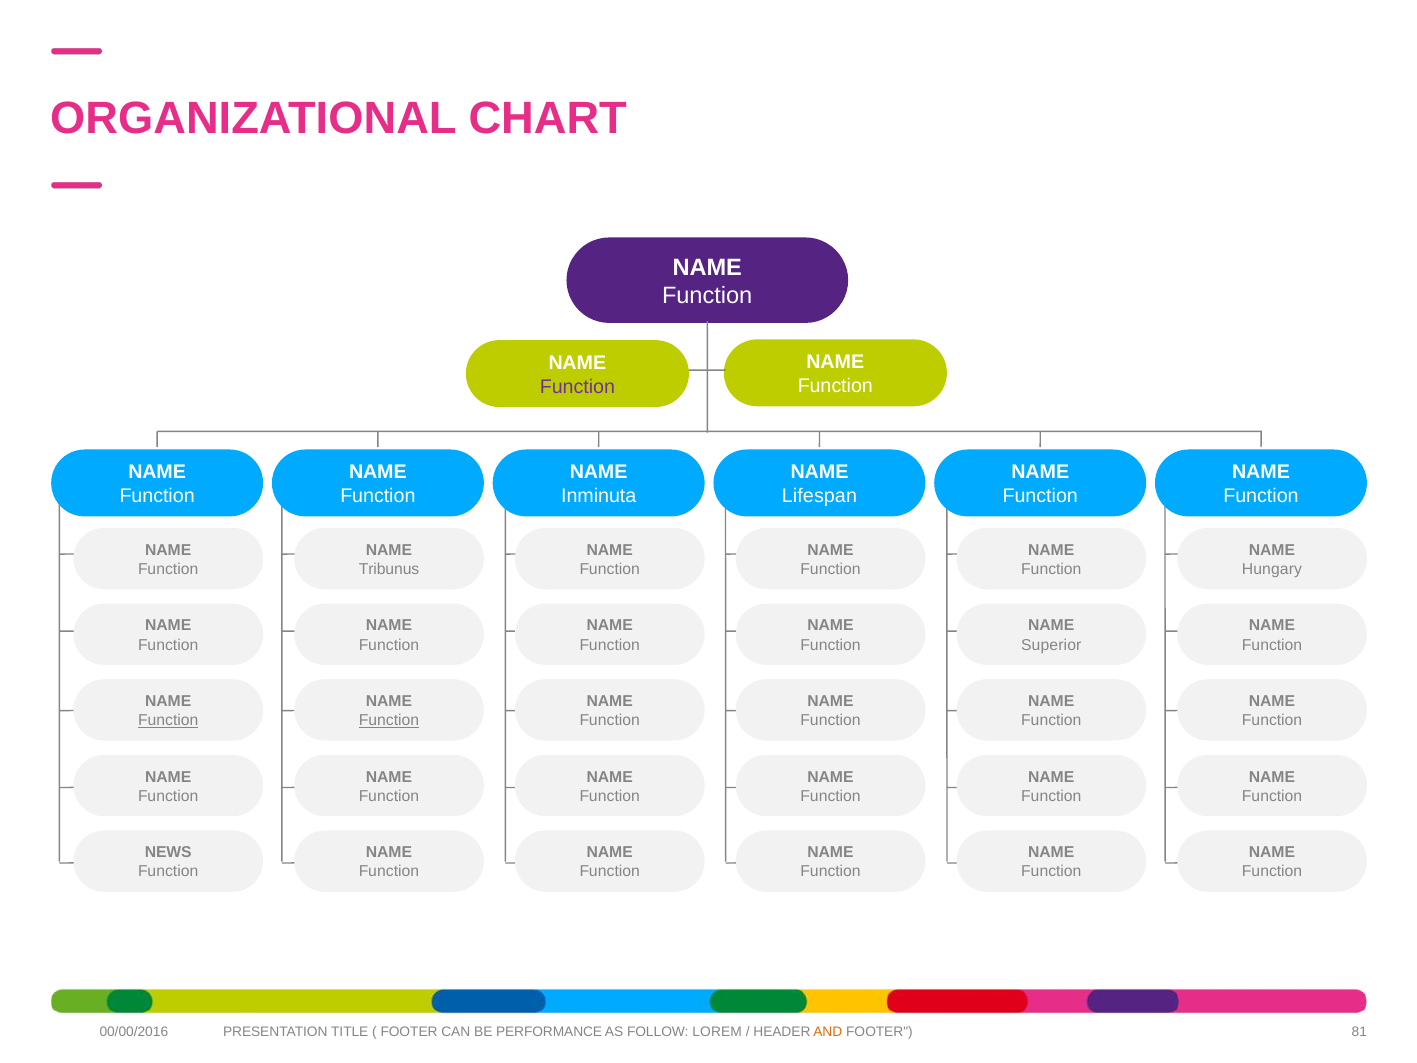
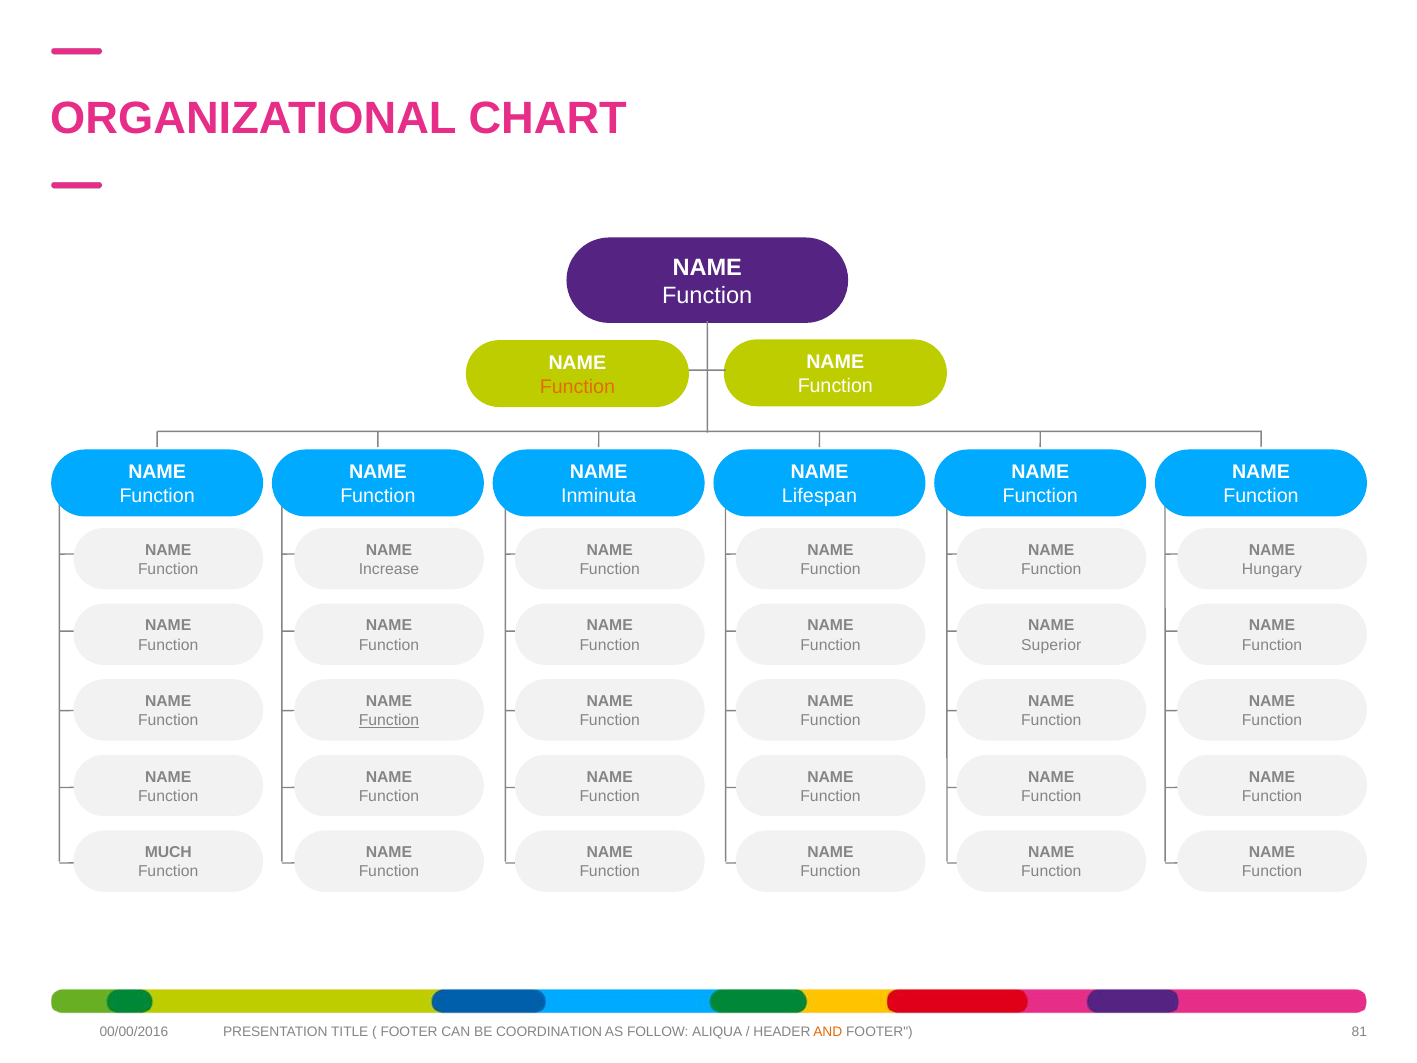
Function colour: purple -> orange (577, 387)
Tribunus: Tribunus -> Increase (389, 569)
Function underline: present -> none (168, 720)
NEWS: NEWS -> MUCH (168, 853)
PERFORMANCE: PERFORMANCE -> COORDINATION (549, 1031)
LOREM: LOREM -> ALIQUA (717, 1031)
